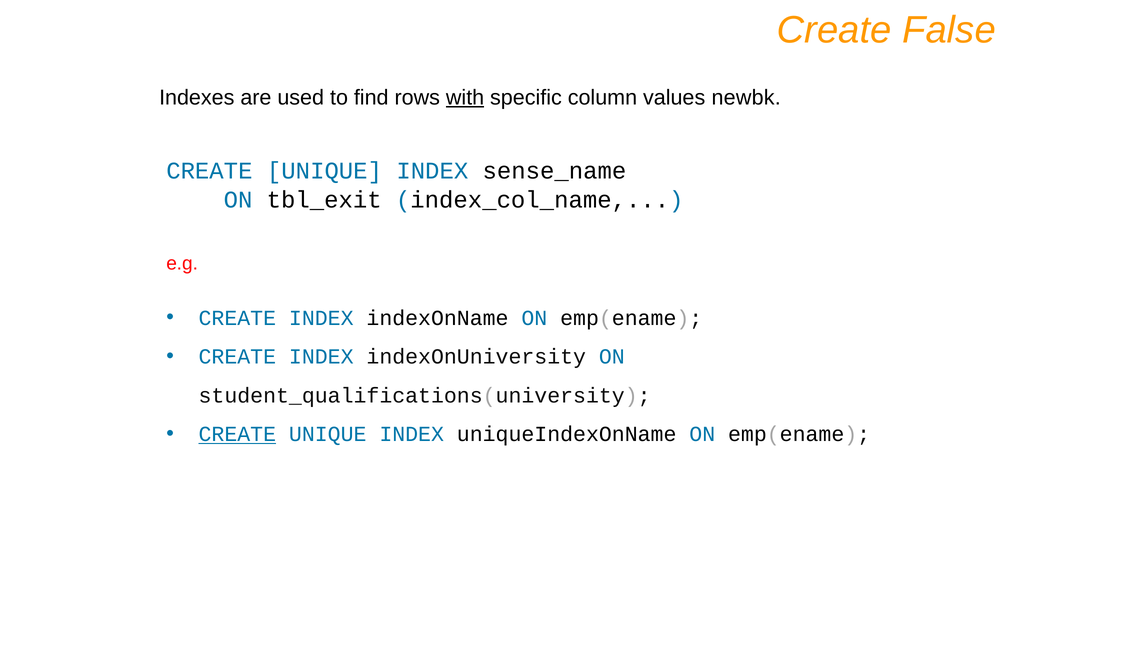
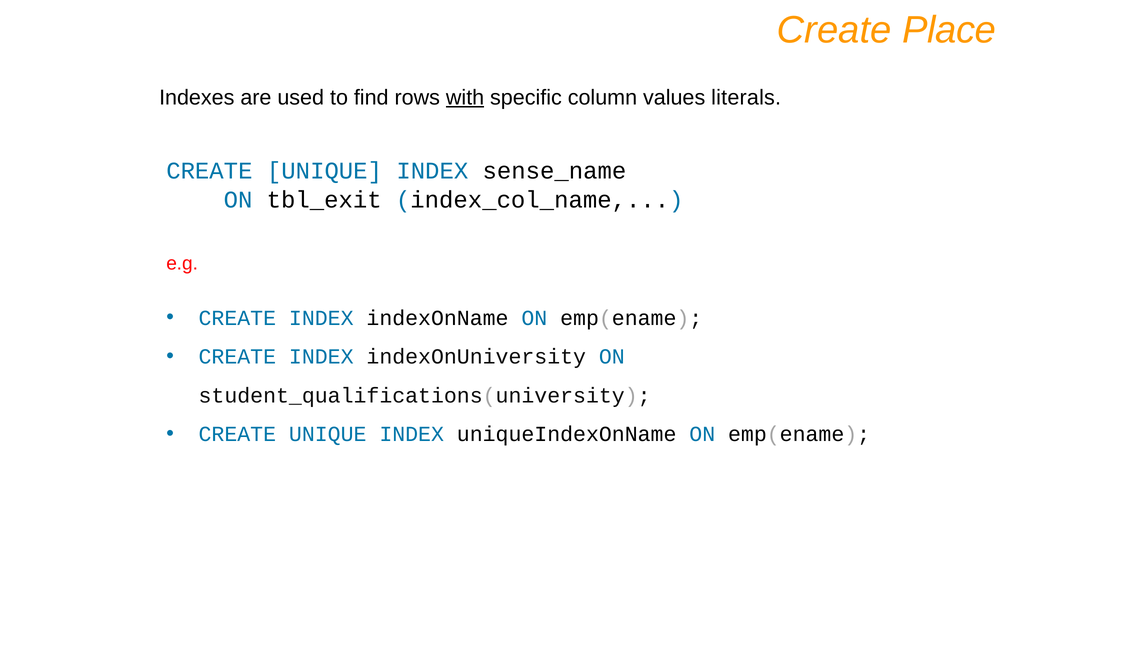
False: False -> Place (949, 30)
newbk: newbk -> literals (746, 98)
CREATE underline: present -> none (237, 434)
